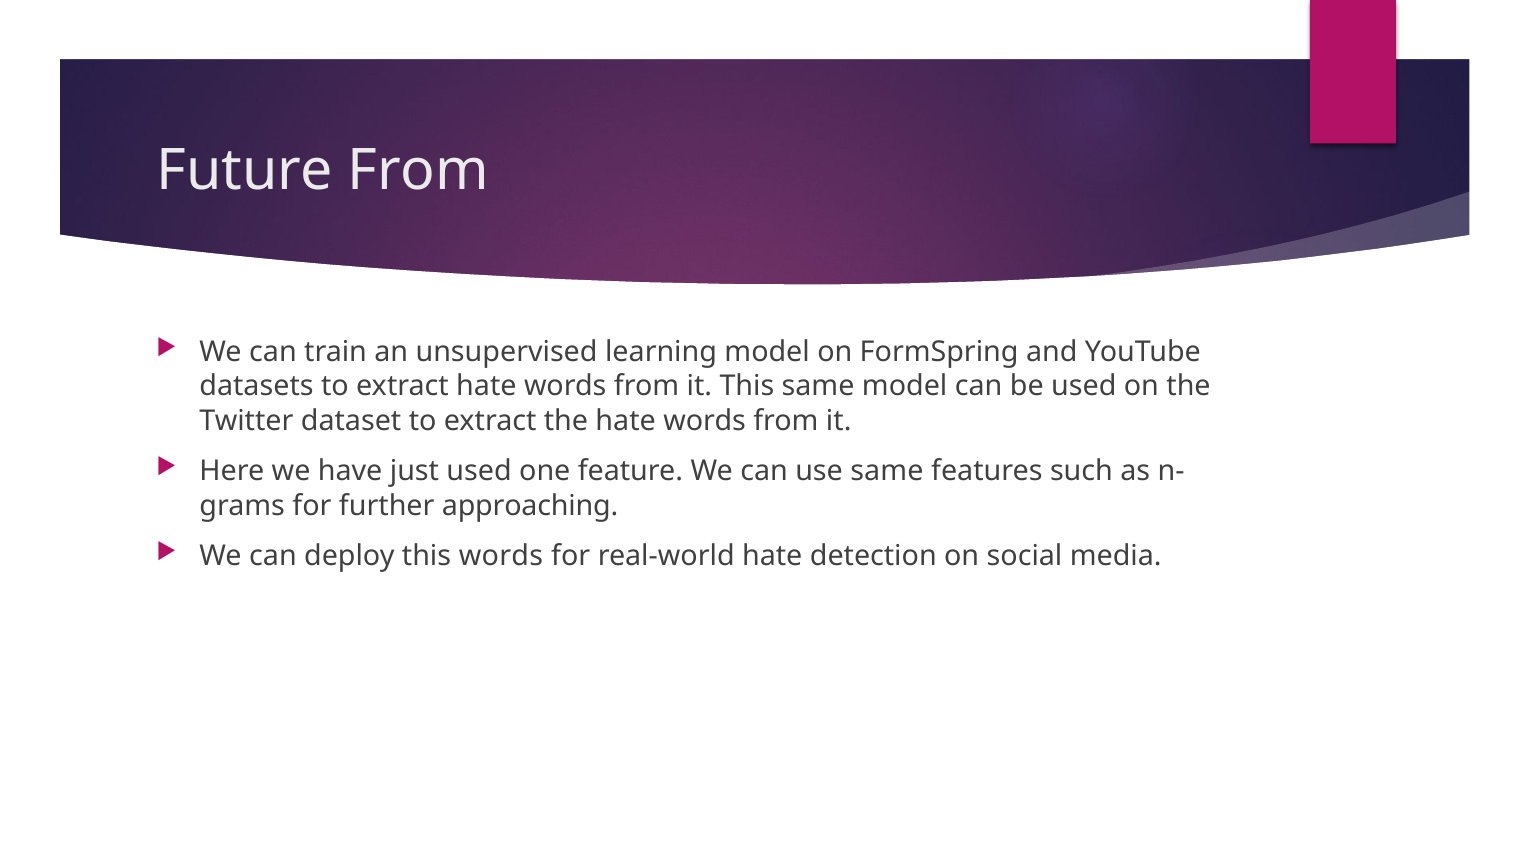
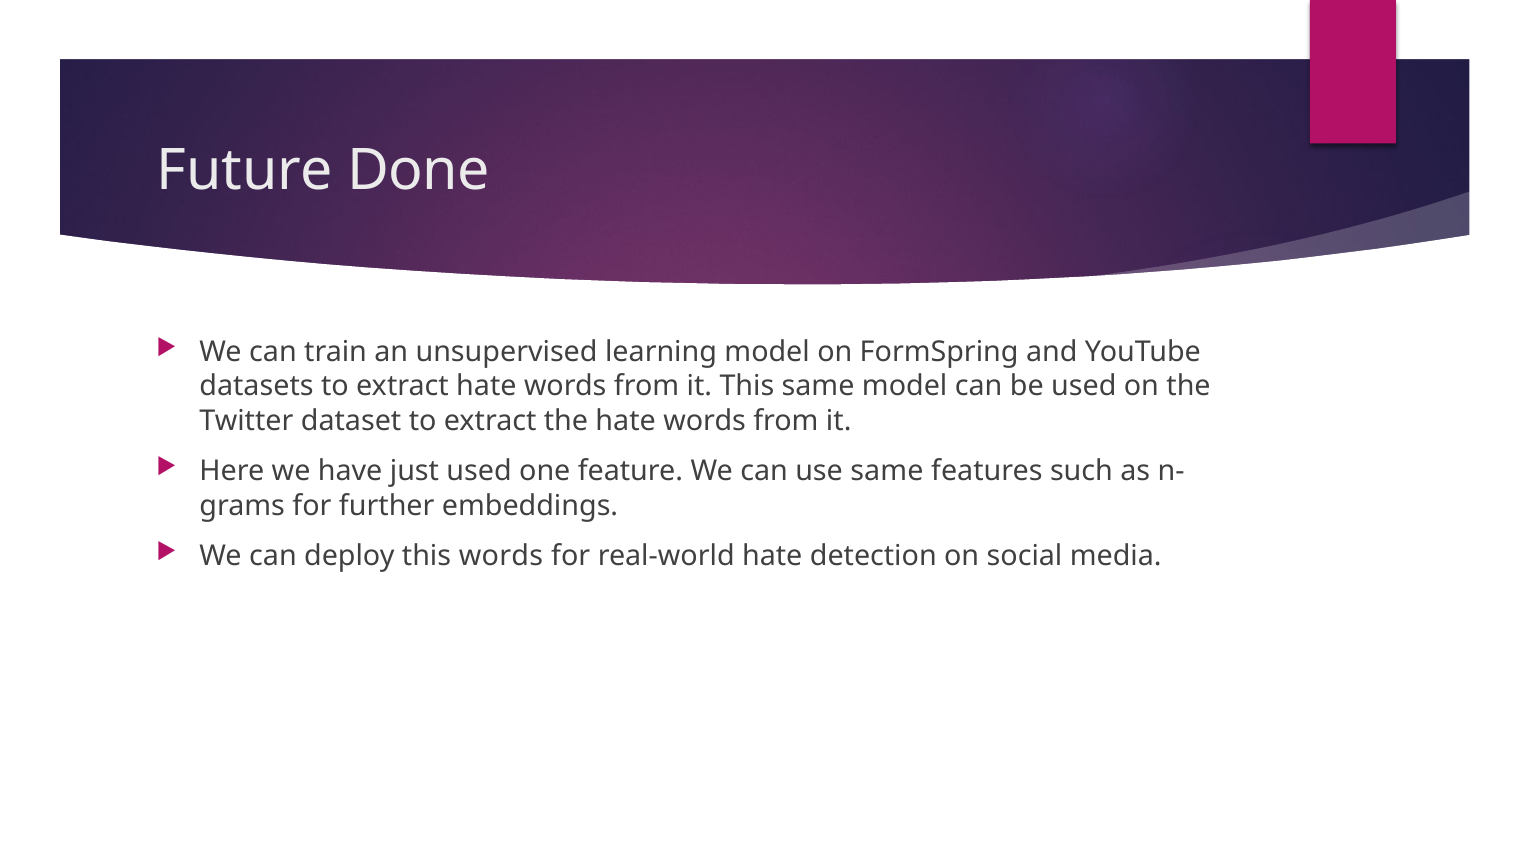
Future From: From -> Done (418, 171)
approaching: approaching -> embeddings (530, 505)
